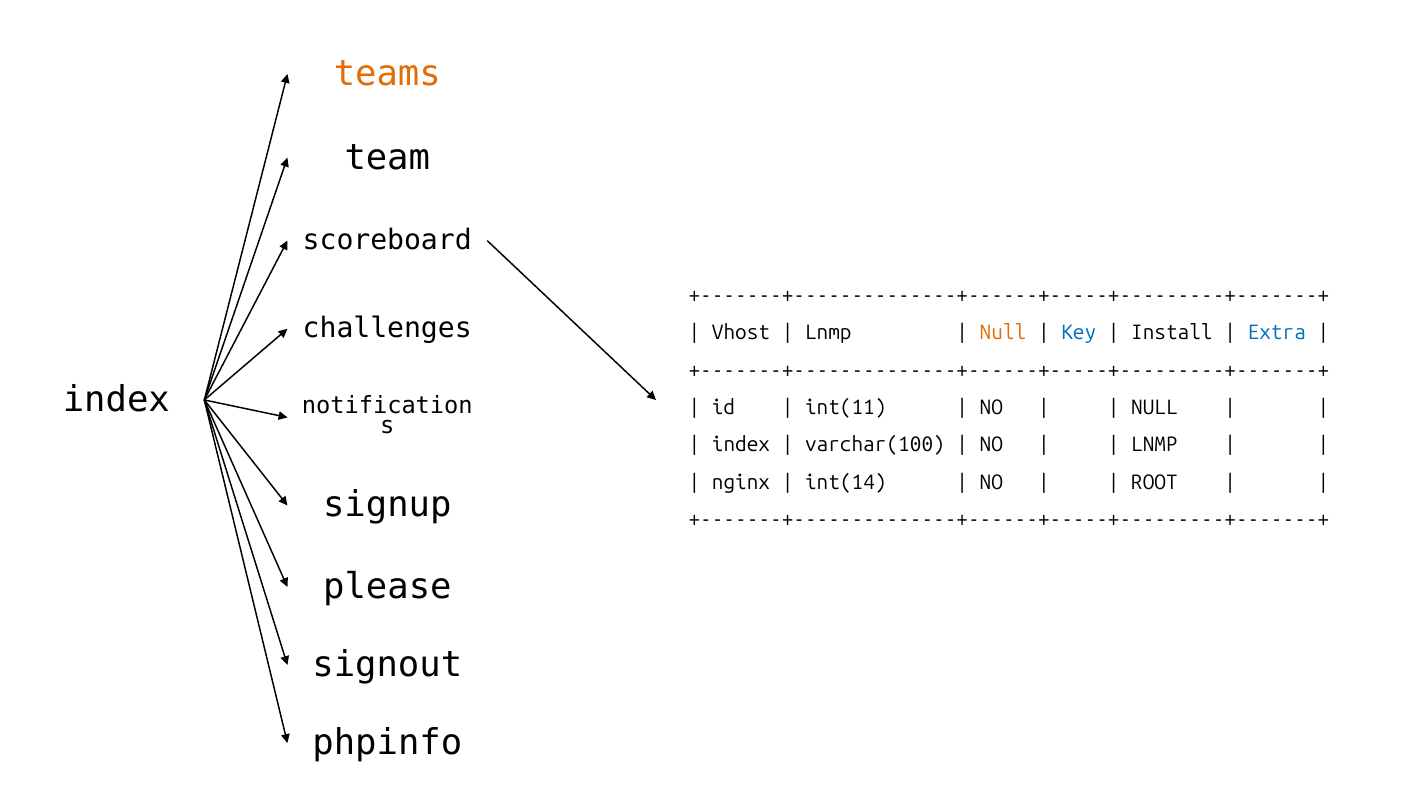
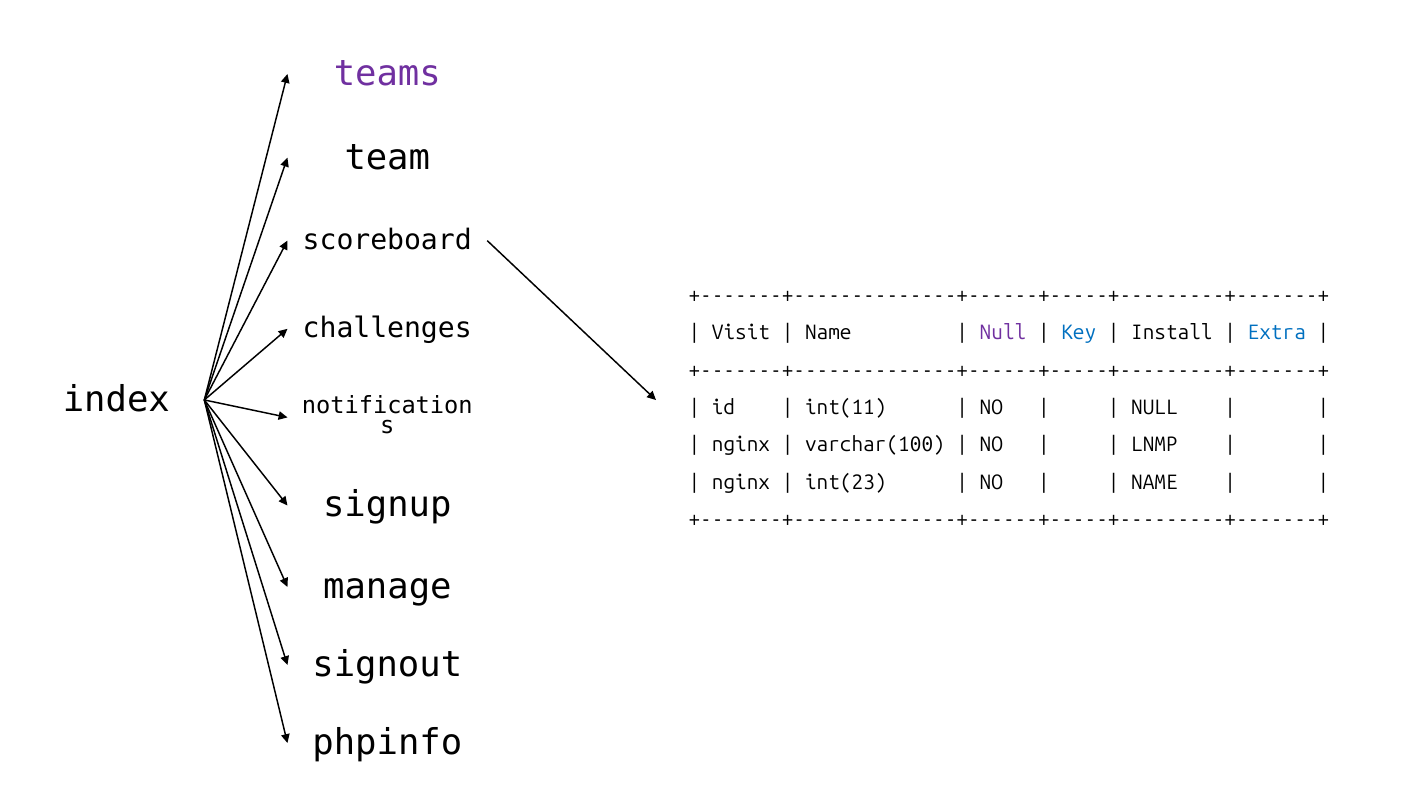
teams colour: orange -> purple (387, 74)
Vhost: Vhost -> Visit (741, 333)
Lnmp: Lnmp -> Name (828, 333)
Null colour: orange -> purple (1003, 333)
index: index -> nginx (741, 445)
int(14: int(14 -> int(23 (846, 483)
ROOT: ROOT -> NAME (1154, 483)
please: please -> manage (387, 587)
